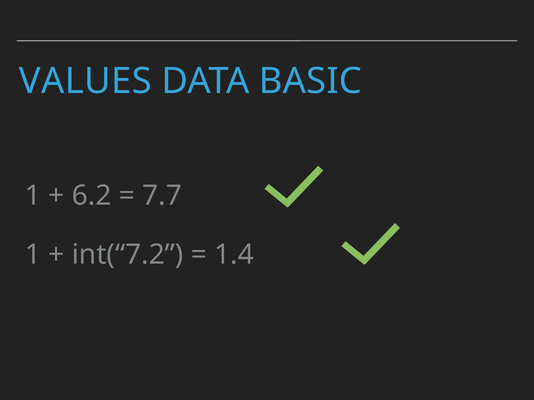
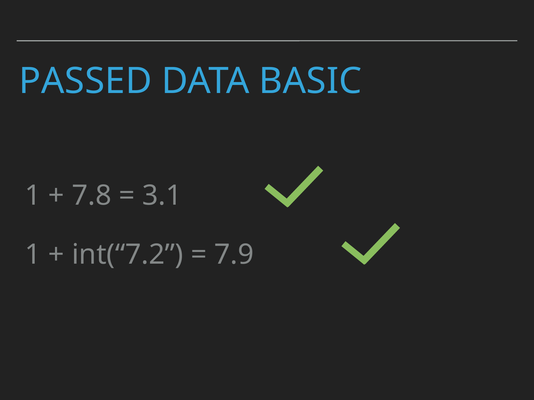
VALUES: VALUES -> PASSED (85, 81)
6.2: 6.2 -> 7.8 (92, 196)
7.7: 7.7 -> 3.1 (162, 196)
1.4: 1.4 -> 7.9 (234, 255)
